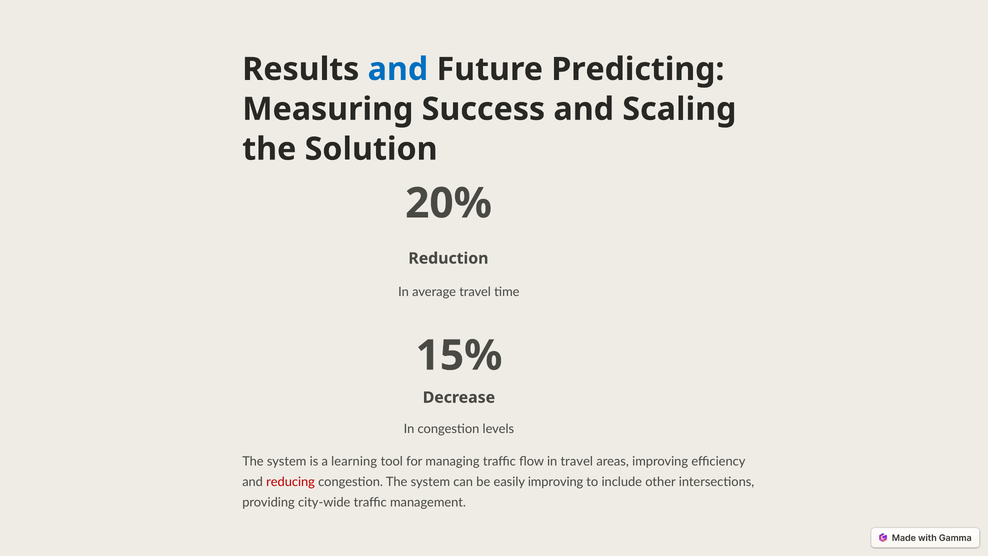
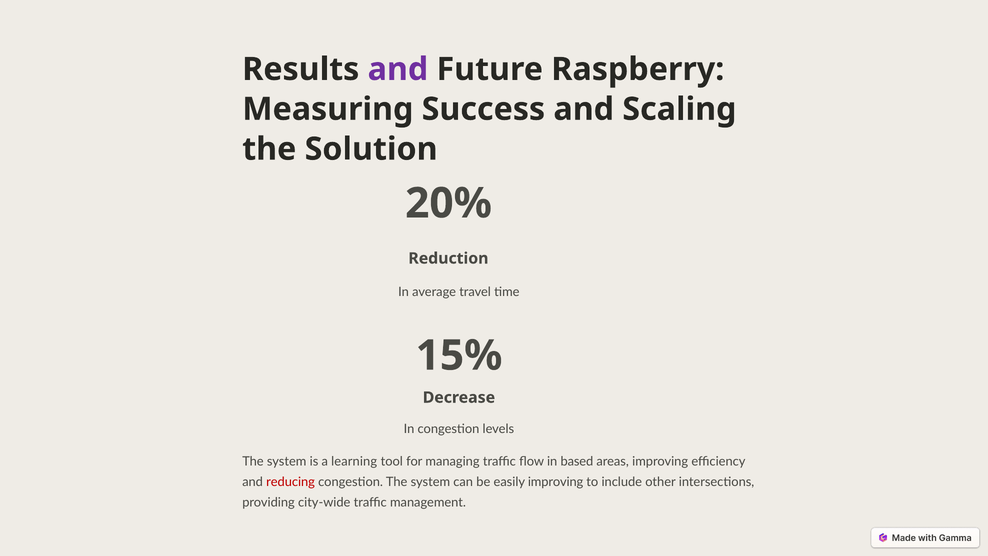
and colour: blue -> purple (398, 69)
Predicting: Predicting -> Raspberry (638, 69)
in travel: travel -> based (577, 461)
